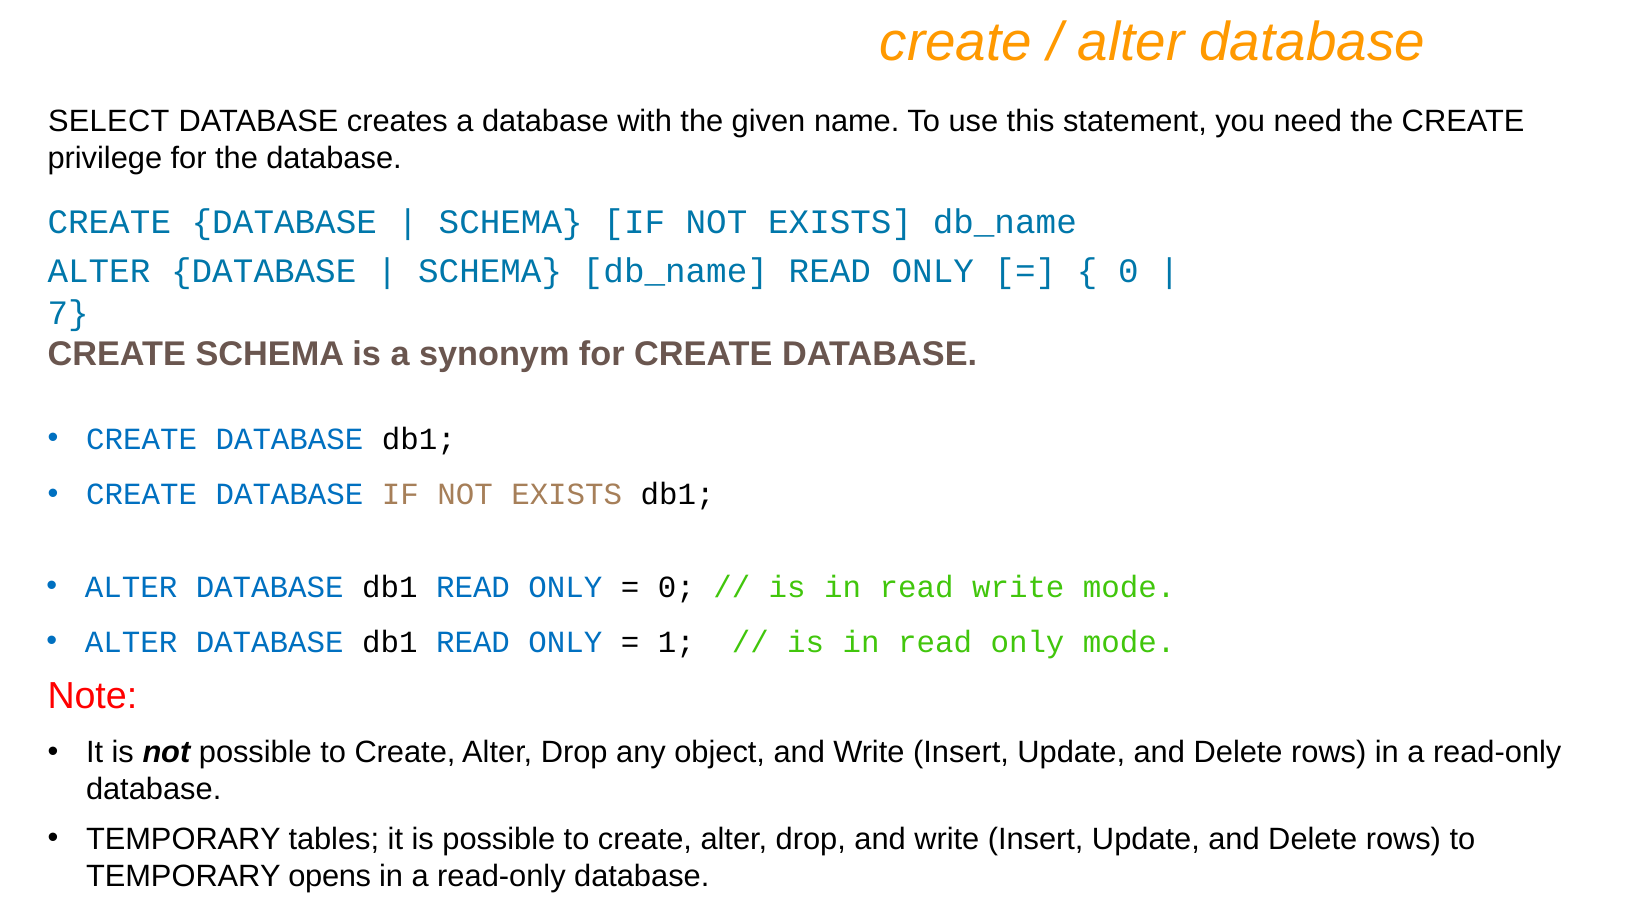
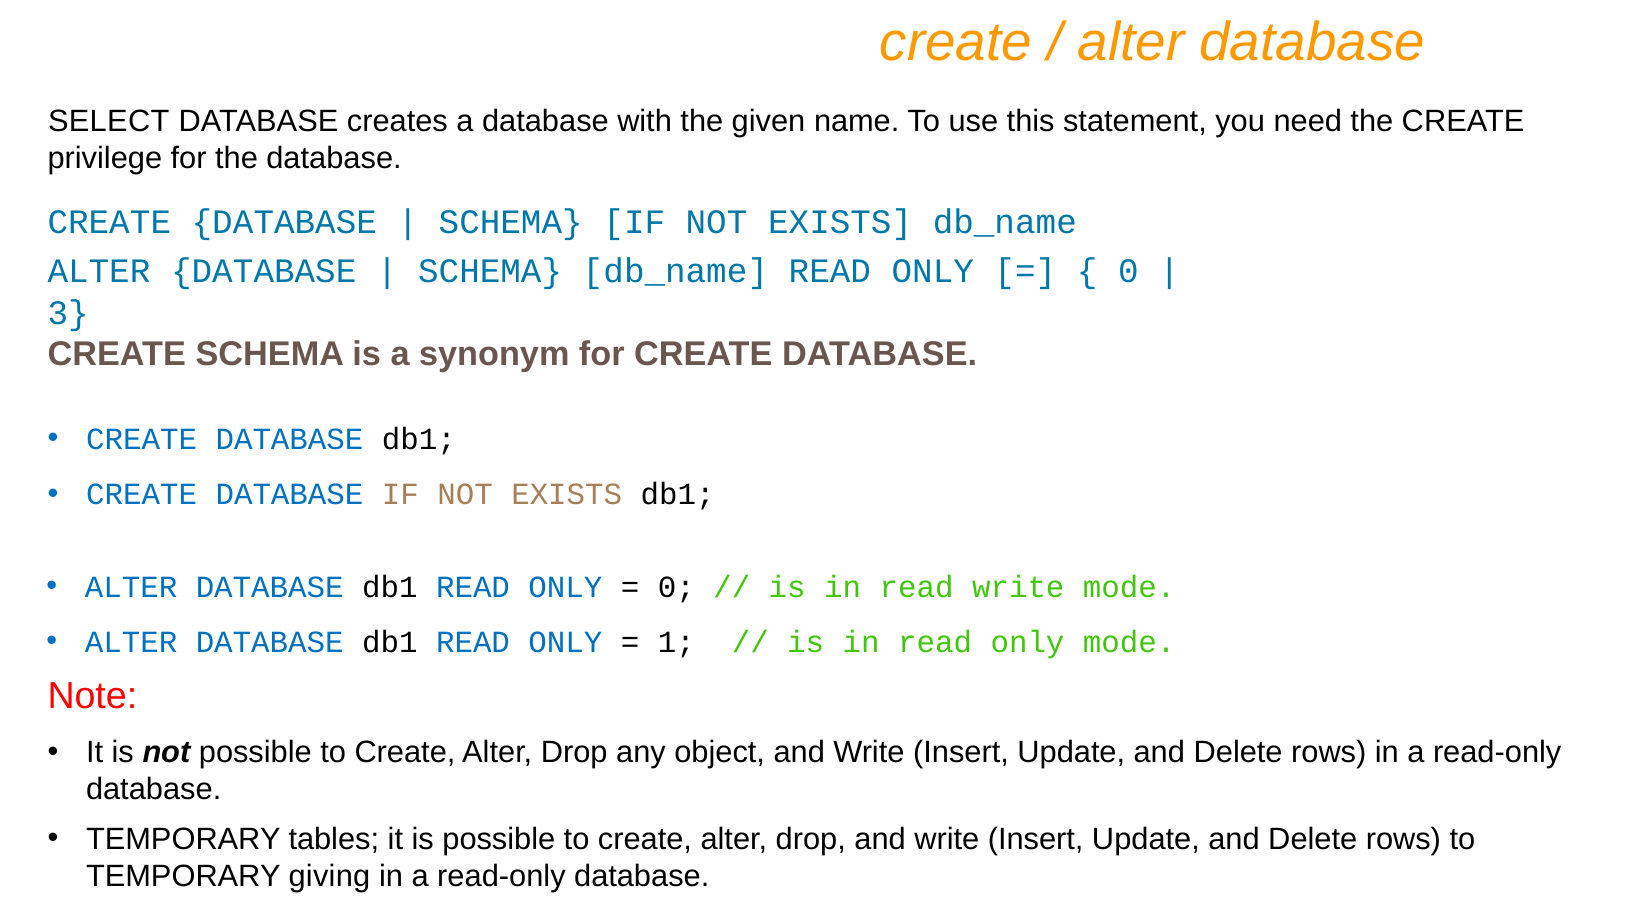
7: 7 -> 3 (68, 313)
opens: opens -> giving (329, 876)
